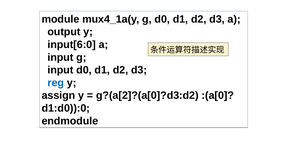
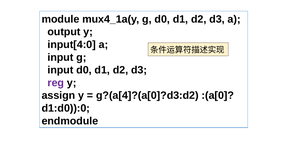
input[6:0: input[6:0 -> input[4:0 (72, 45)
reg colour: blue -> purple (56, 83)
g?(a[2]?(a[0]?d3:d2: g?(a[2]?(a[0]?d3:d2 -> g?(a[4]?(a[0]?d3:d2 (147, 96)
